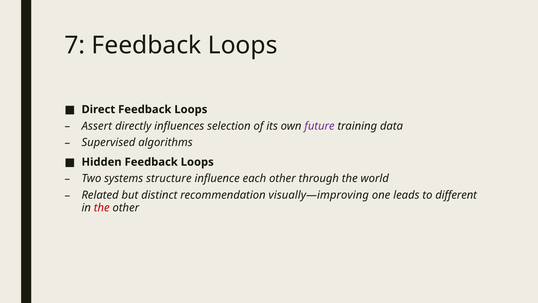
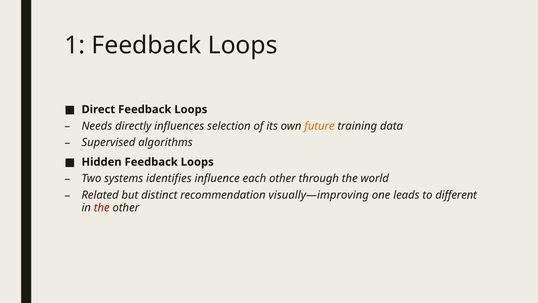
7: 7 -> 1 (75, 45)
Assert: Assert -> Needs (97, 126)
future colour: purple -> orange (319, 126)
structure: structure -> identifies (169, 178)
